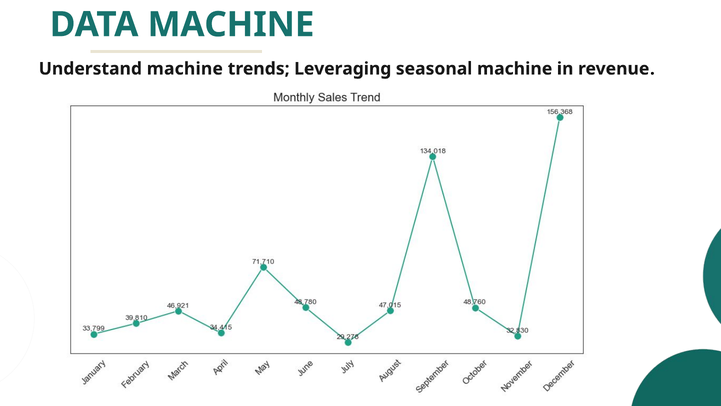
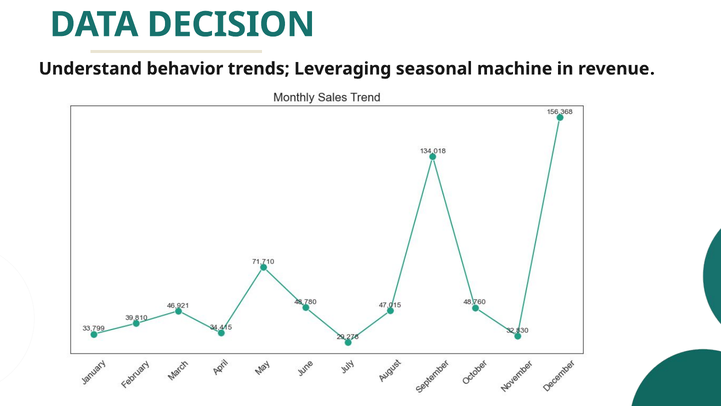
DATA MACHINE: MACHINE -> DECISION (231, 25)
Understand machine: machine -> behavior (185, 69)
